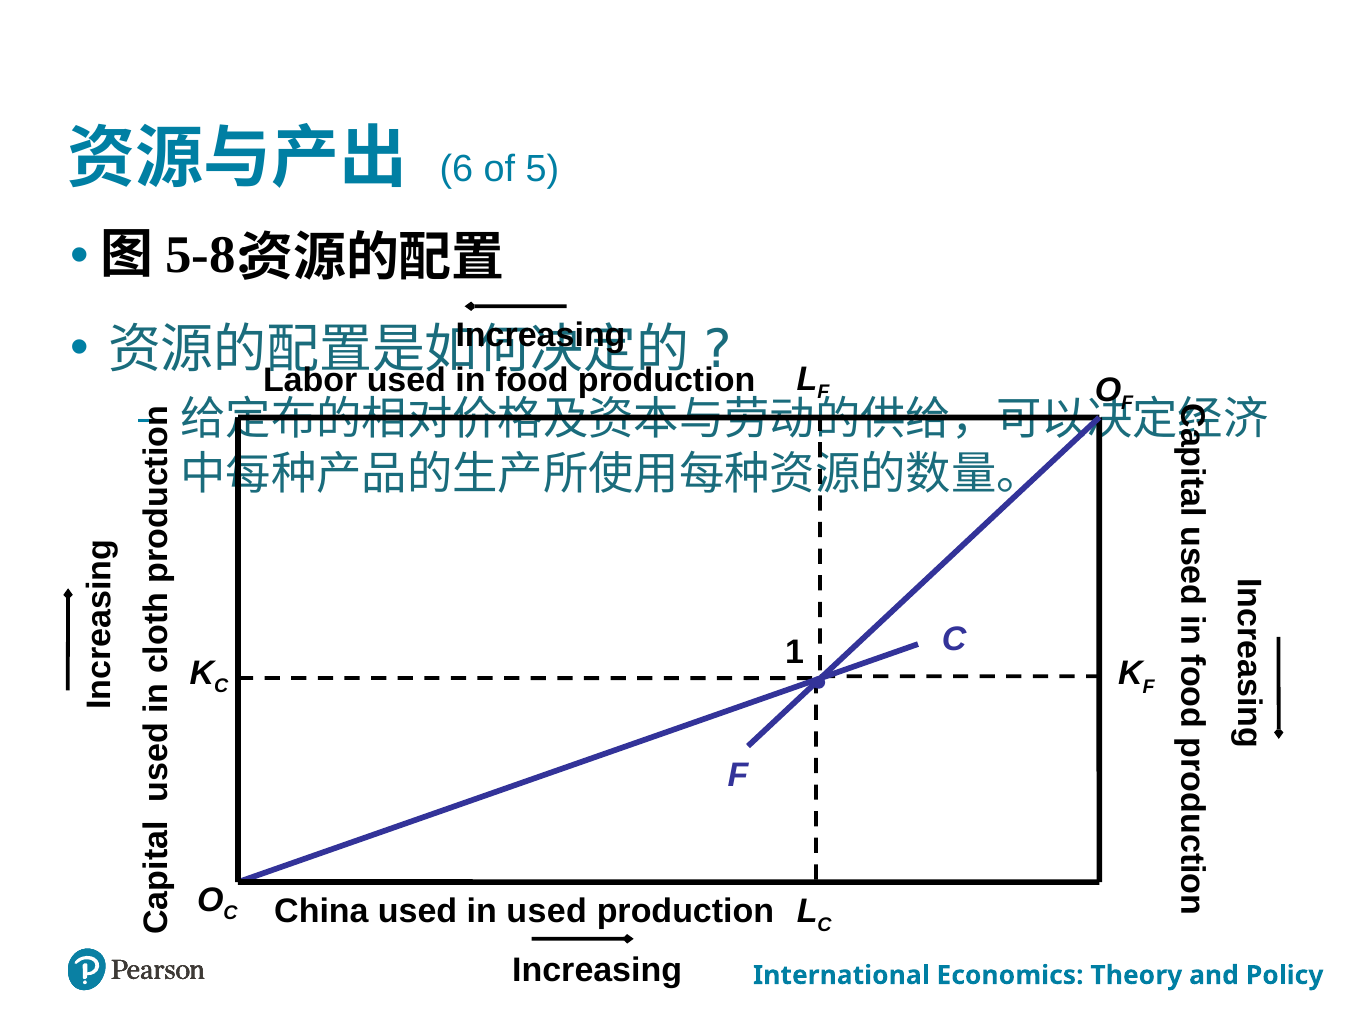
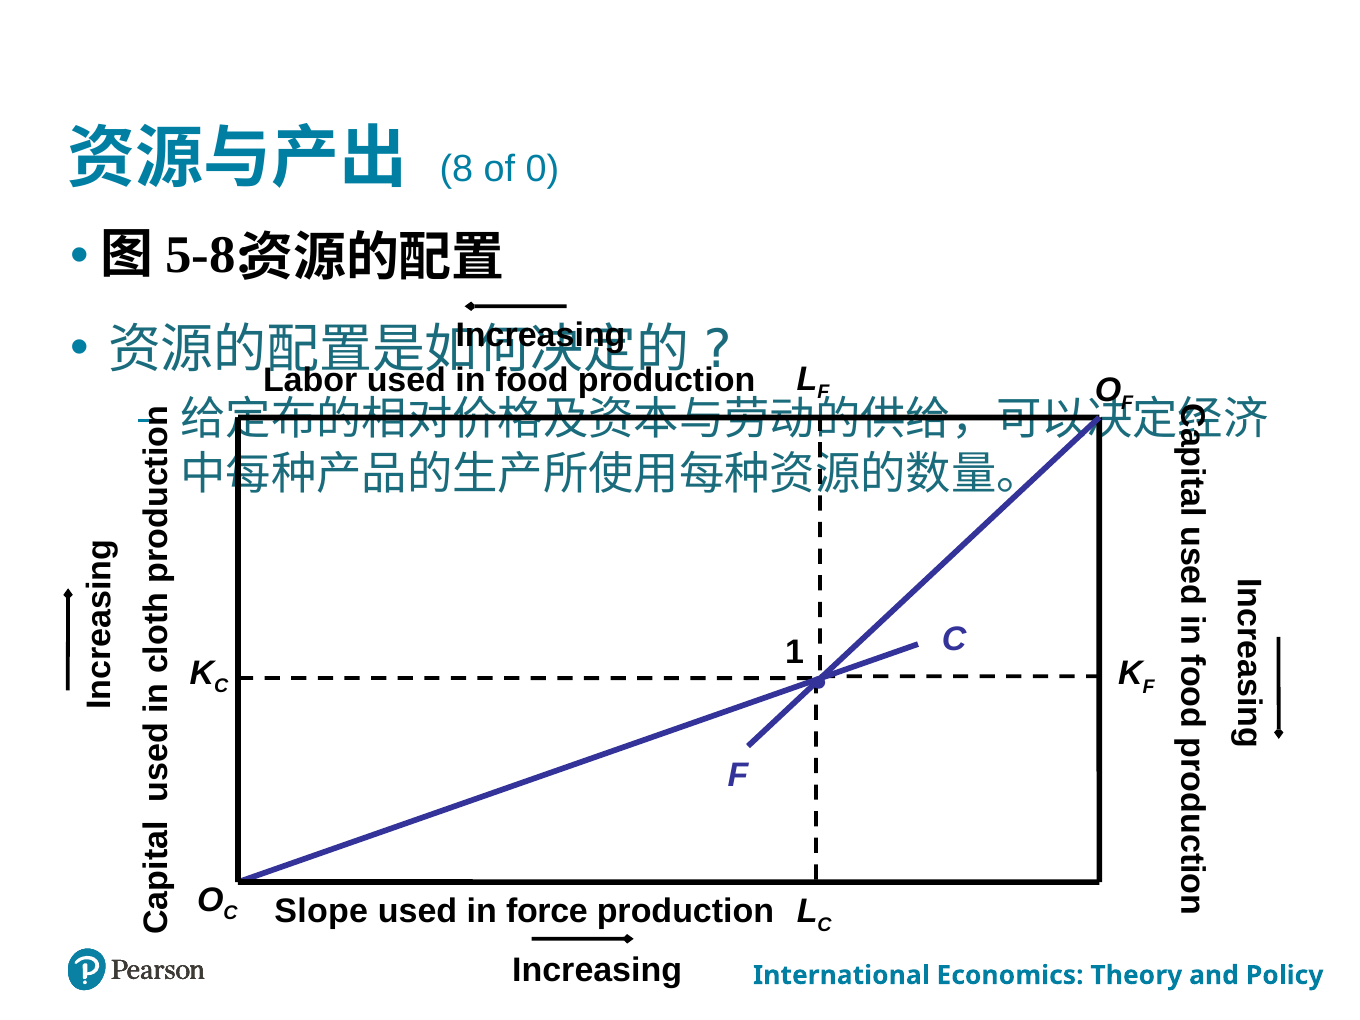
6: 6 -> 8 (456, 169)
5: 5 -> 0 (542, 169)
China: China -> Slope (321, 911)
in used: used -> force (547, 911)
